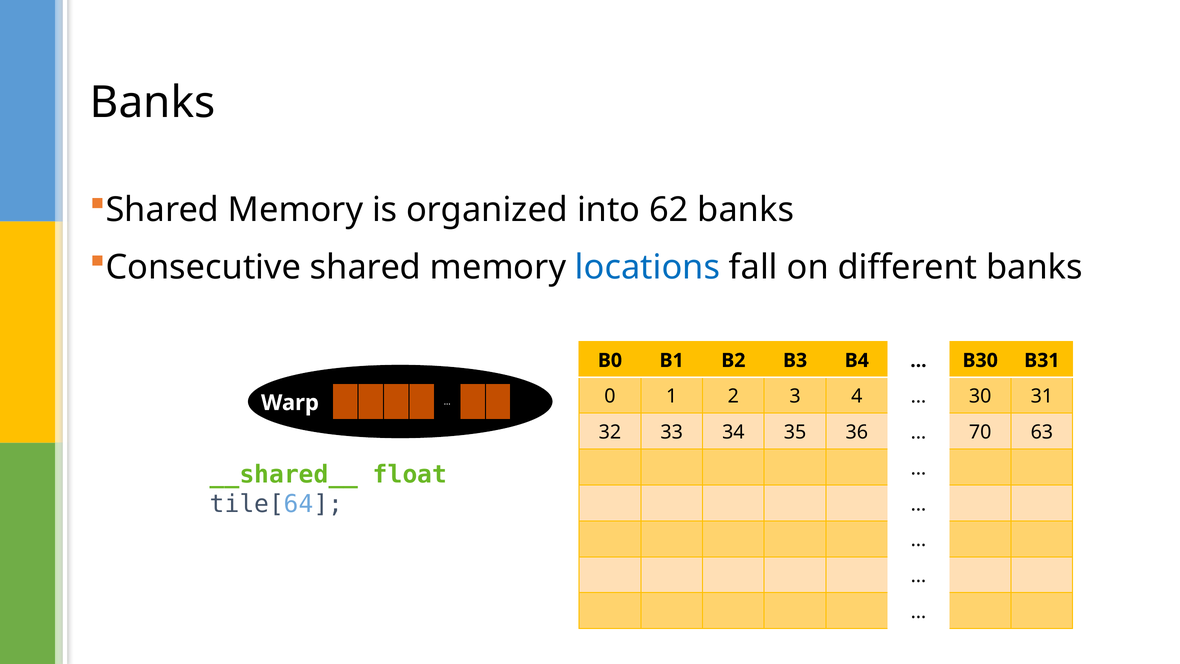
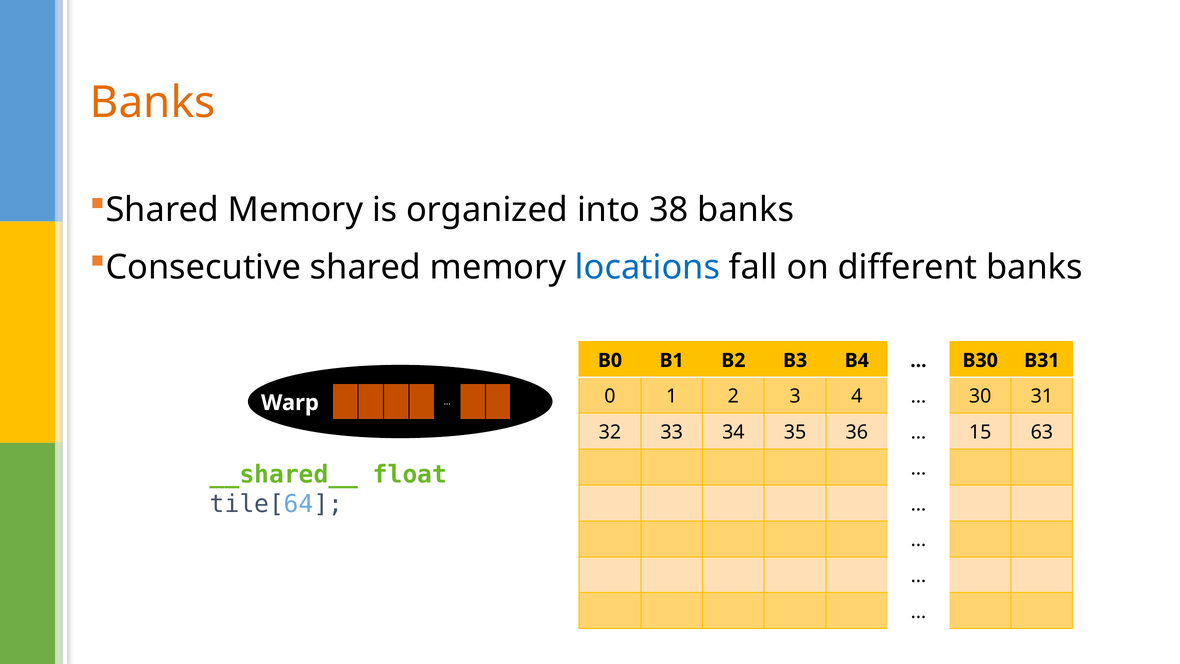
Banks colour: black -> orange (153, 103)
62: 62 -> 38 (669, 210)
70: 70 -> 15 (980, 432)
